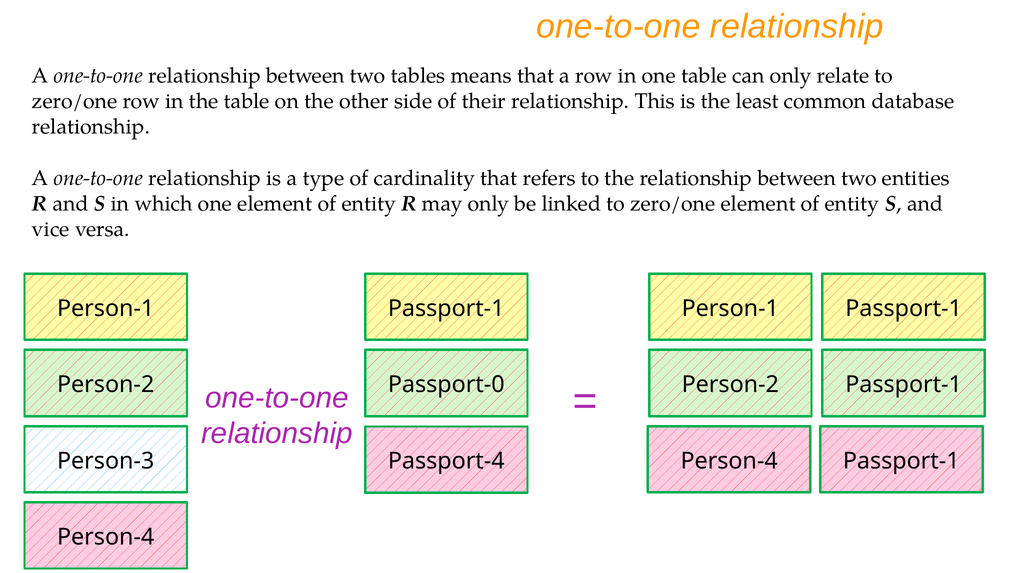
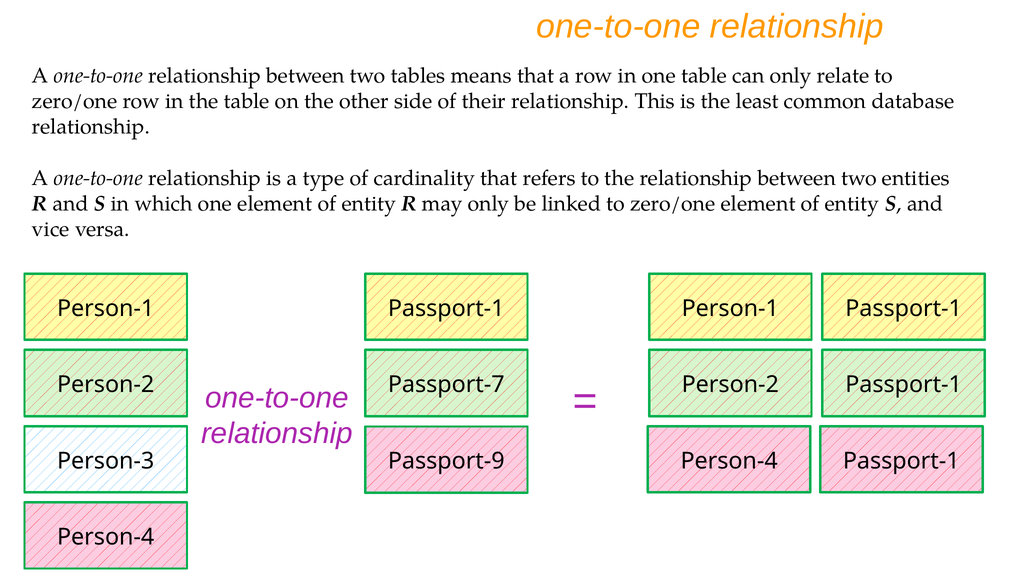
Passport-0: Passport-0 -> Passport-7 (446, 385)
Passport-4: Passport-4 -> Passport-9 (446, 461)
